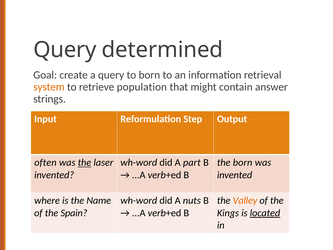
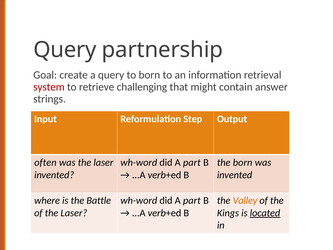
determined: determined -> partnership (162, 50)
system colour: orange -> red (49, 87)
population: population -> challenging (142, 87)
the underline: present -> none (85, 162)
Name: Name -> Battle (99, 200)
nuts: nuts -> part (192, 200)
of the Spain: Spain -> Laser (74, 213)
